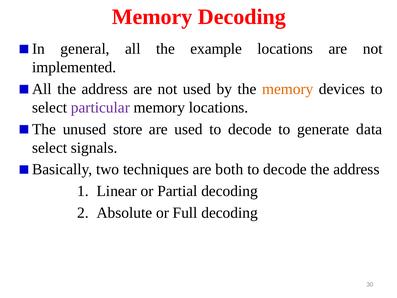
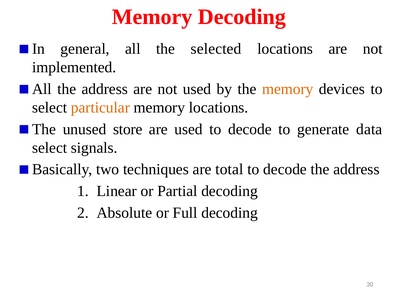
example: example -> selected (216, 49)
particular colour: purple -> orange (100, 107)
both: both -> total (229, 169)
